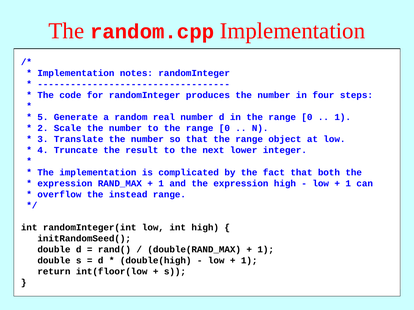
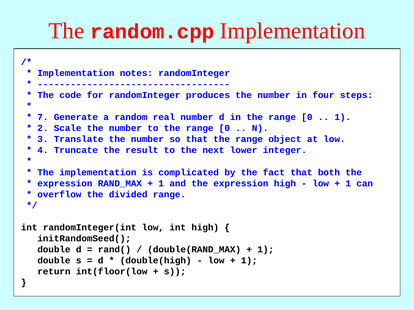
5: 5 -> 7 (43, 117)
instead: instead -> divided (128, 195)
